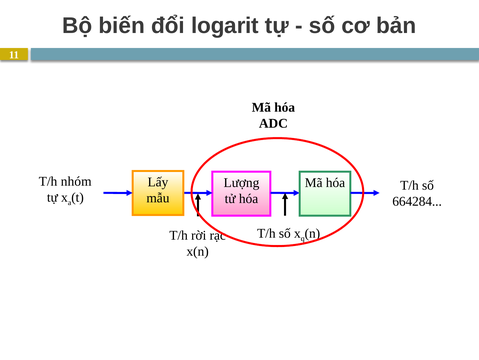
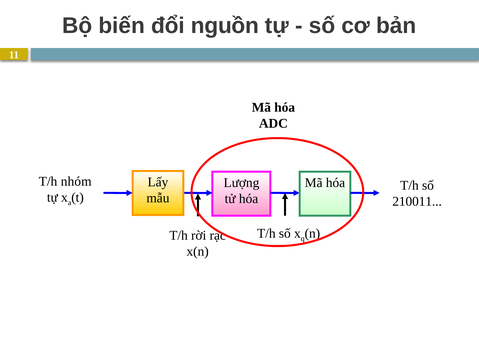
logarit: logarit -> nguồn (225, 26)
664284: 664284 -> 210011 (417, 201)
